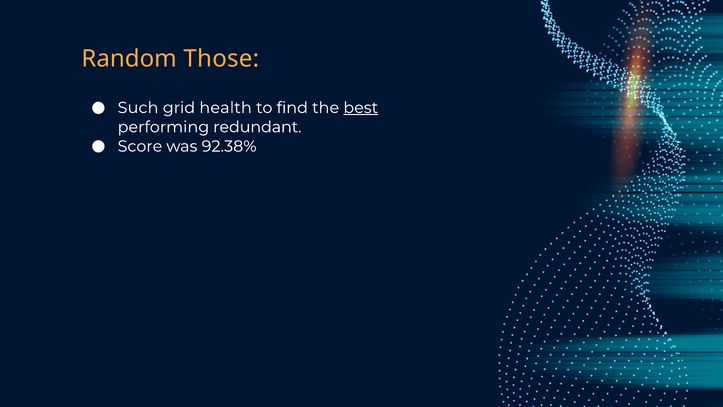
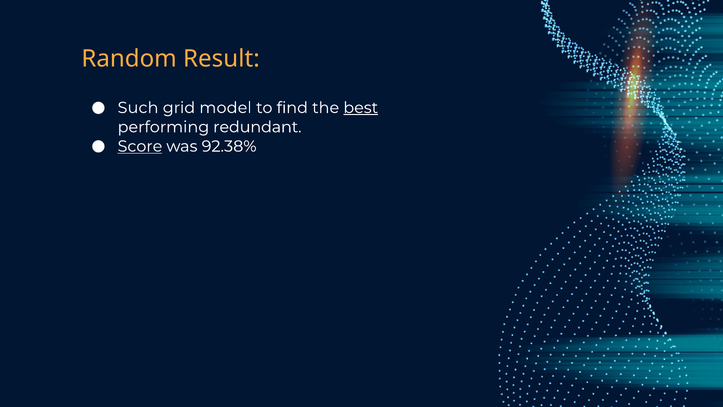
Those: Those -> Result (221, 59)
health: health -> model (226, 108)
Score underline: none -> present (140, 146)
